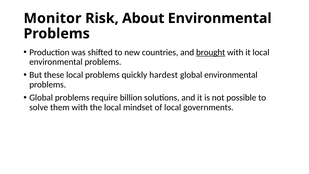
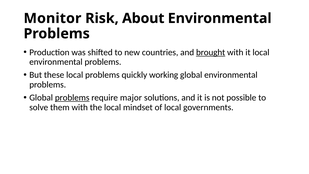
hardest: hardest -> working (164, 75)
problems underline: none -> present (72, 98)
billion: billion -> major (131, 98)
